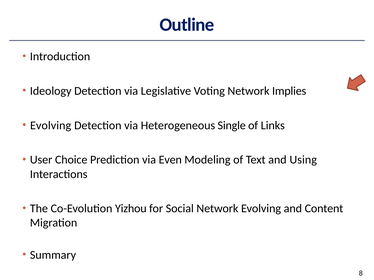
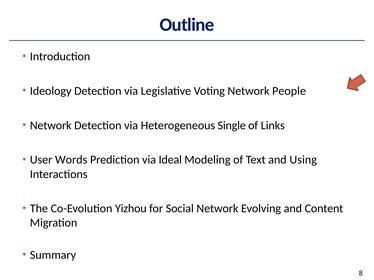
Implies: Implies -> People (289, 91)
Evolving: Evolving -> Network (51, 126)
Choice: Choice -> Words (71, 160)
Even: Even -> Ideal (170, 160)
